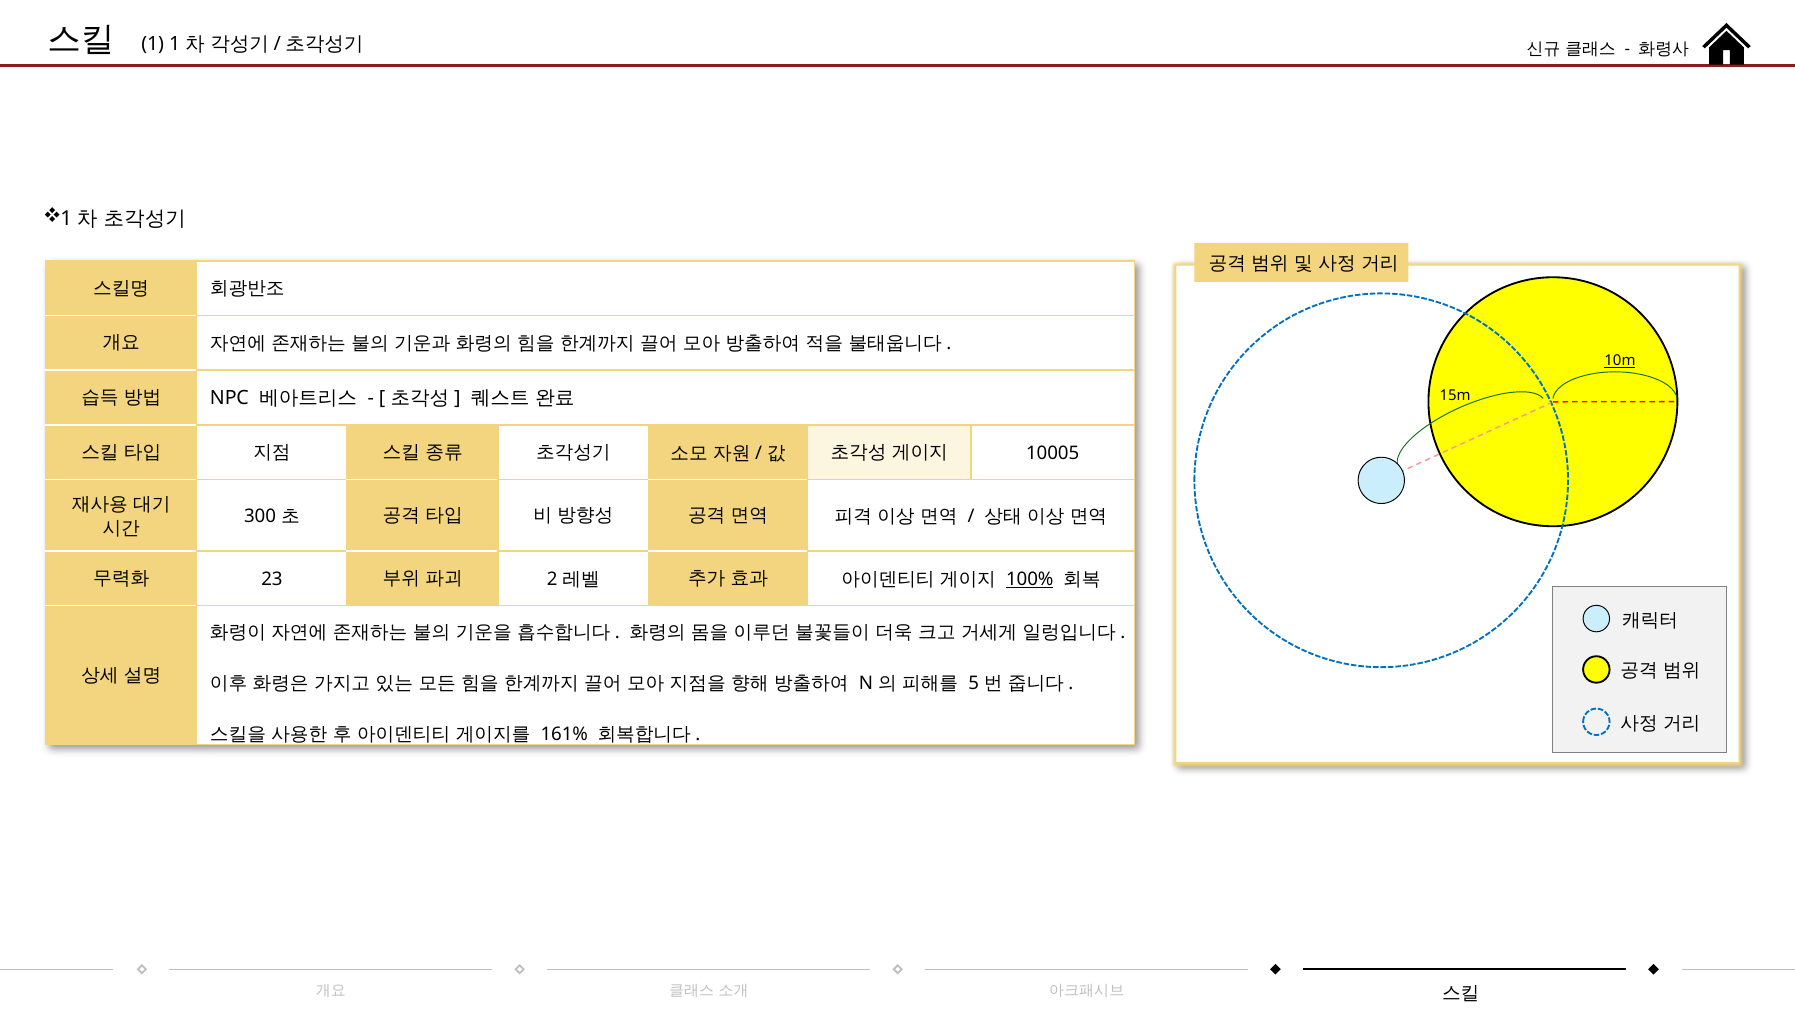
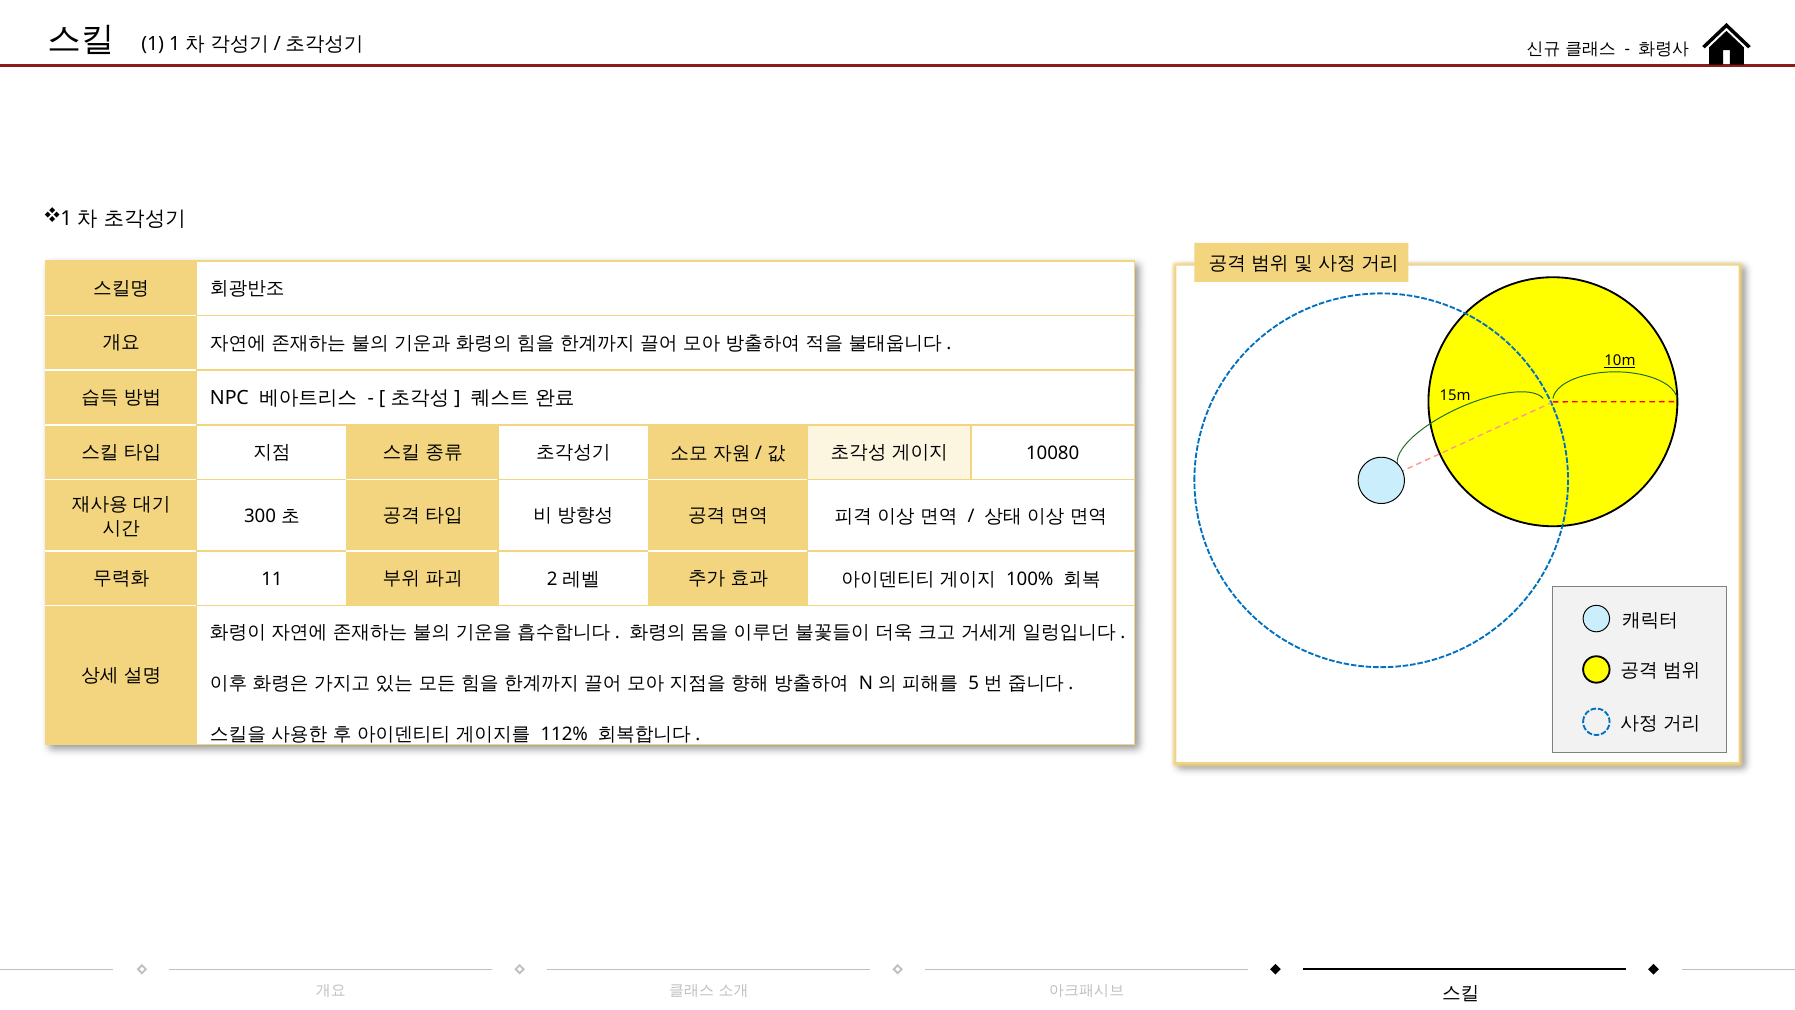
10005: 10005 -> 10080 (1053, 453)
23: 23 -> 11 (272, 579)
100% underline: present -> none (1030, 579)
161%: 161% -> 112% (564, 734)
